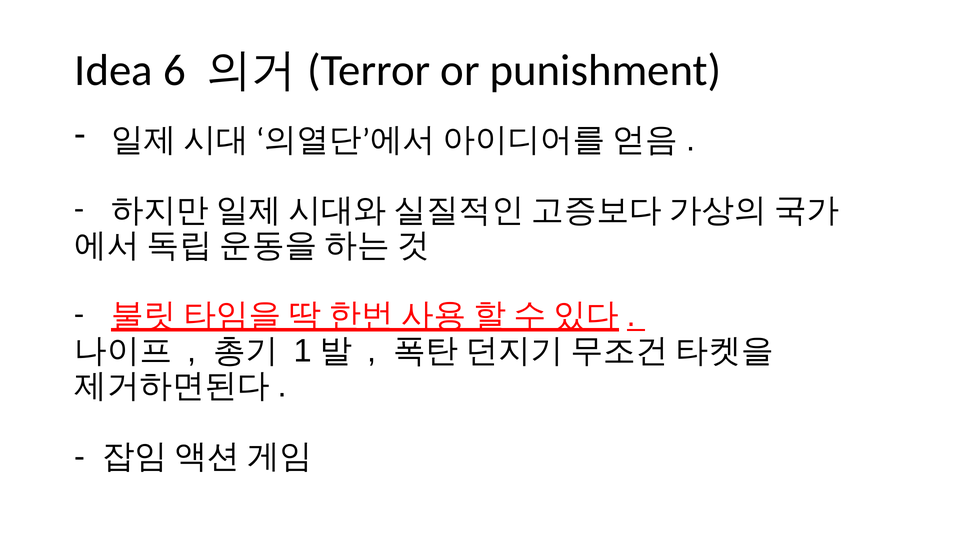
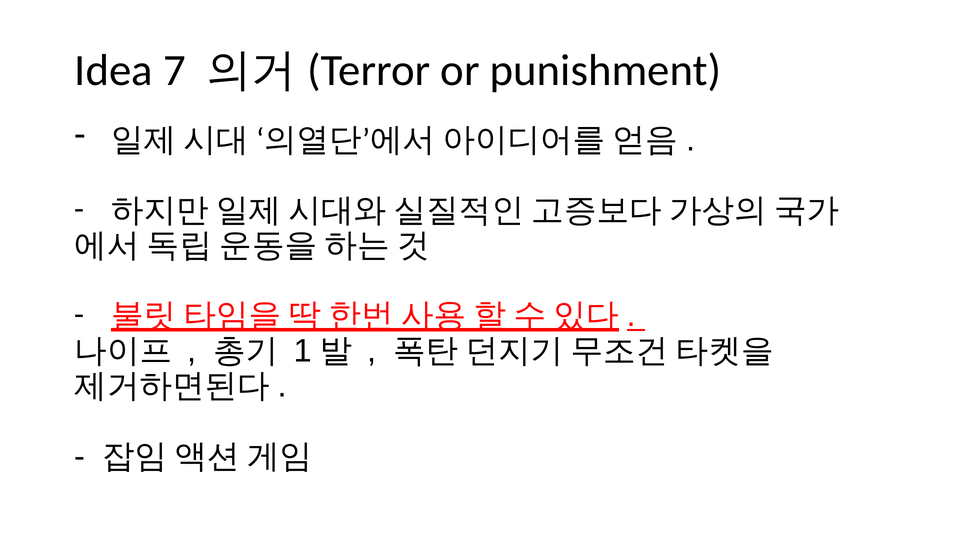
6: 6 -> 7 (174, 71)
